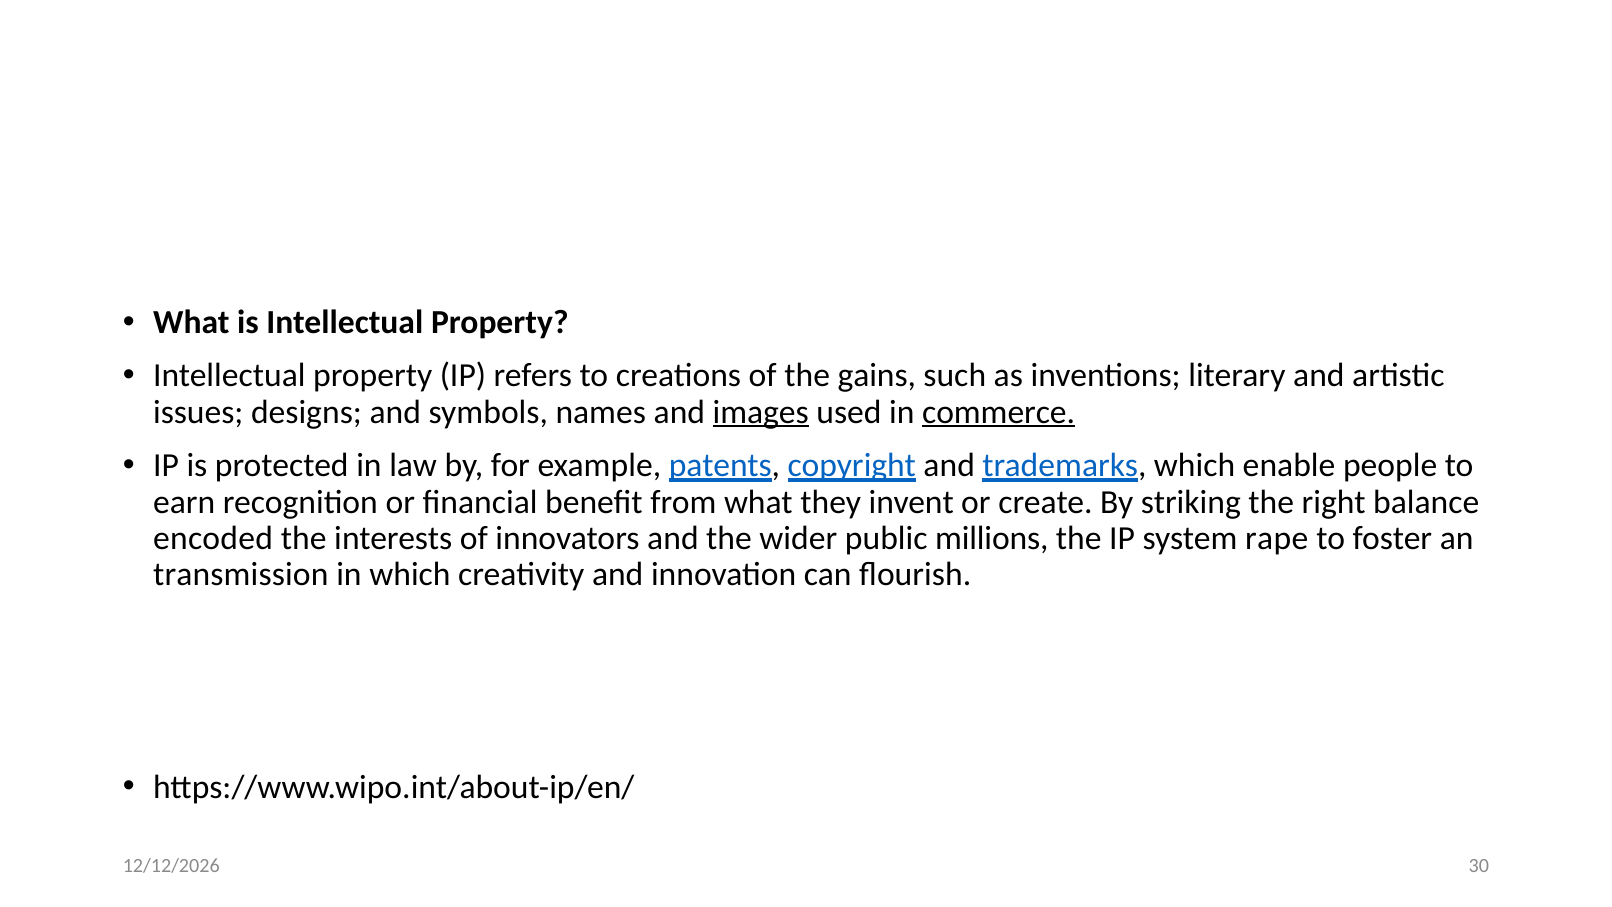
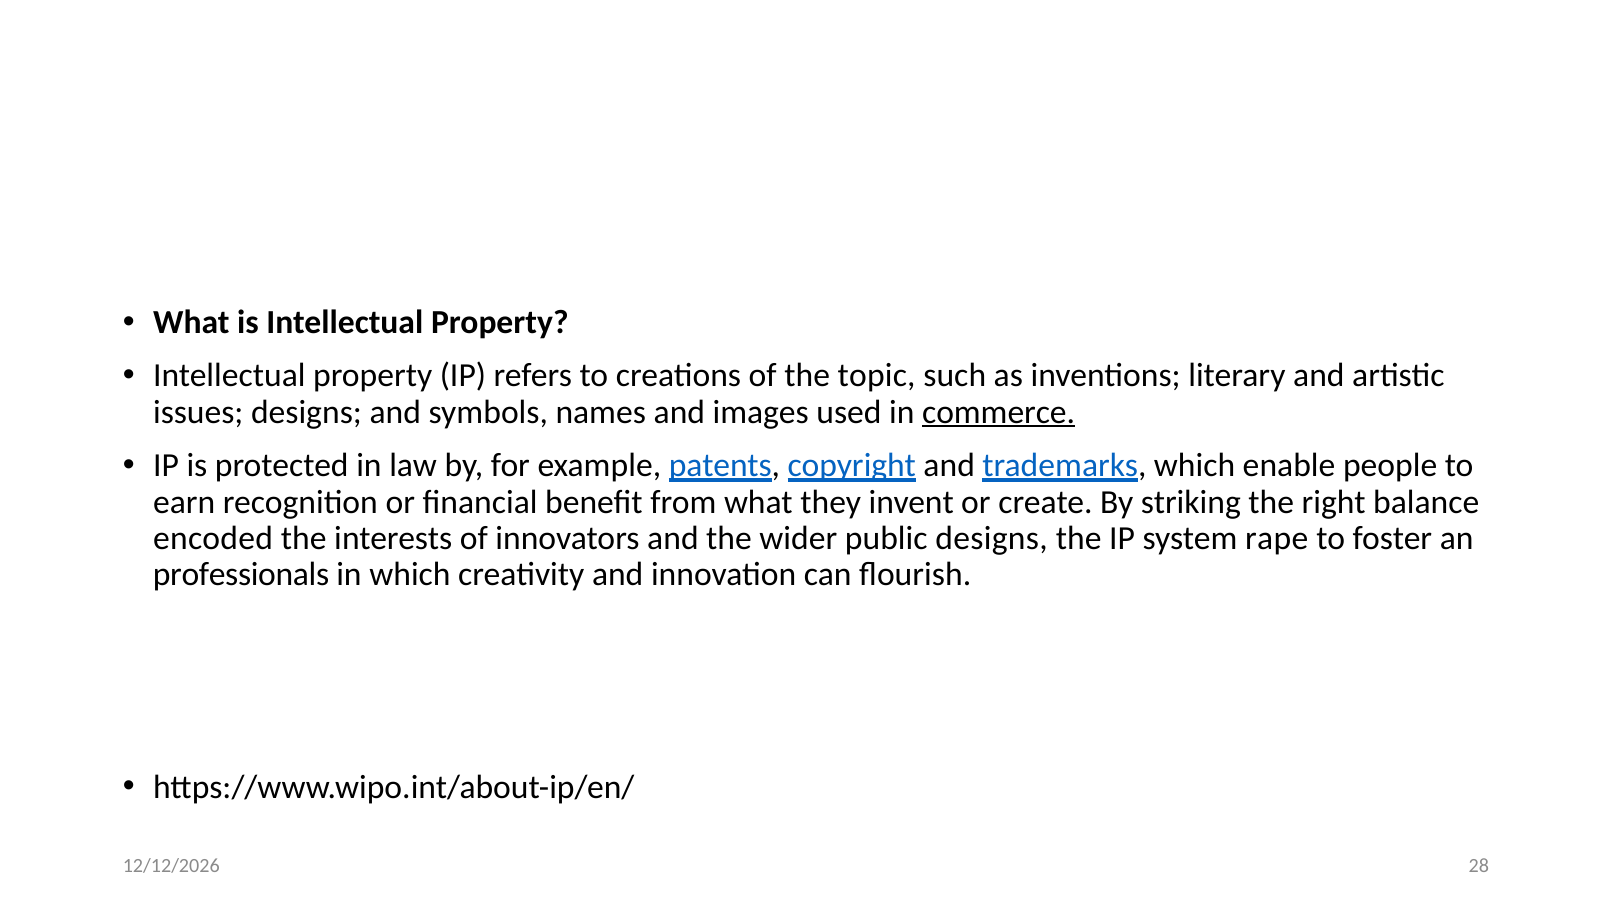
gains: gains -> topic (877, 376)
images underline: present -> none (761, 412)
public millions: millions -> designs (992, 538)
transmission: transmission -> professionals (241, 574)
30: 30 -> 28 (1479, 866)
